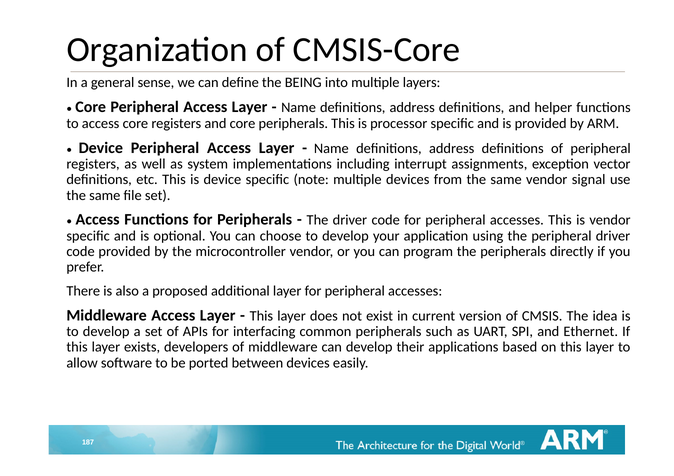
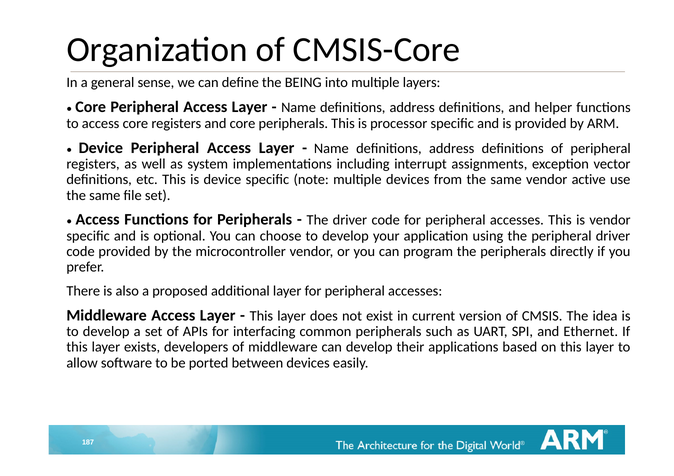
signal: signal -> active (589, 180)
